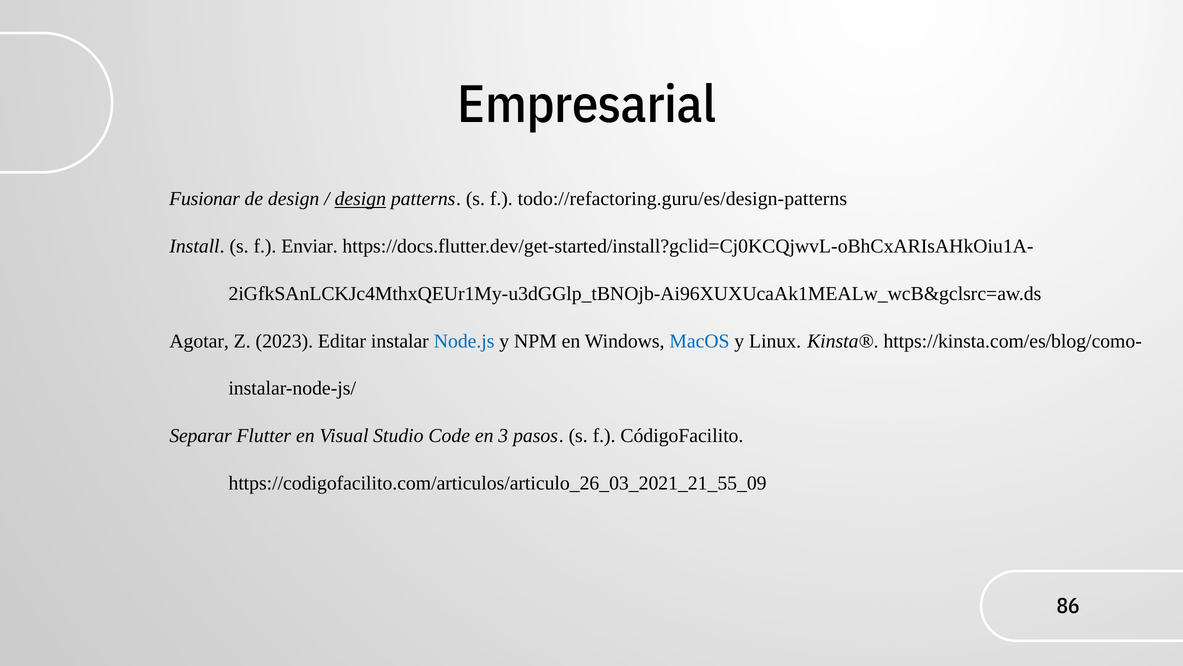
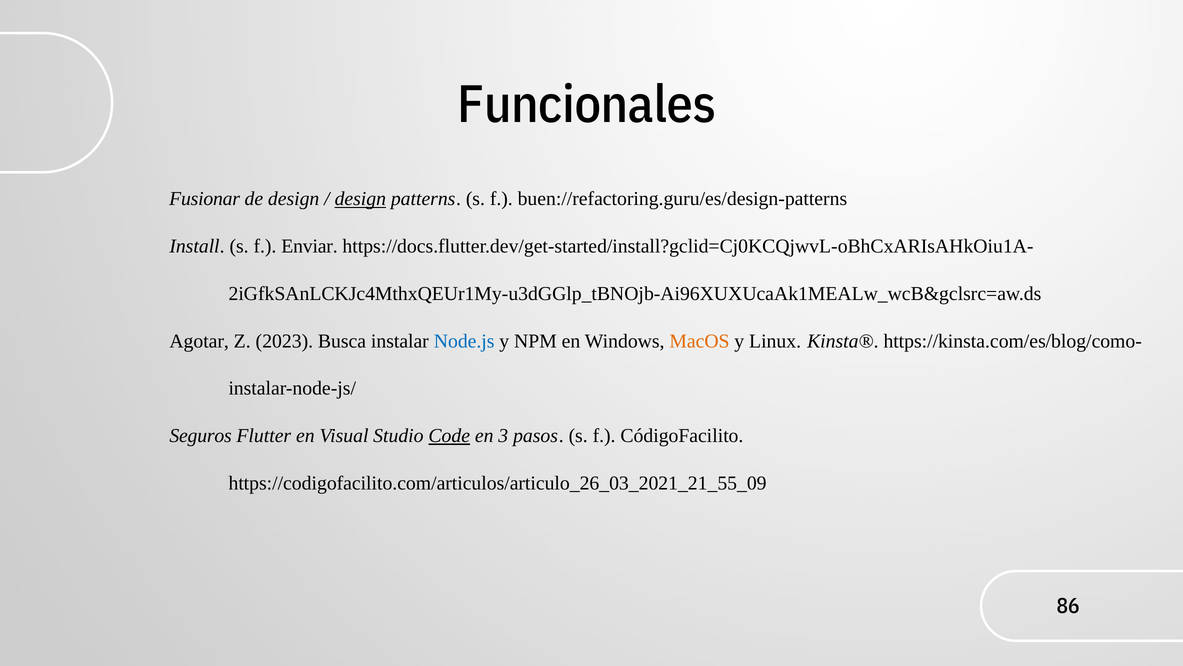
Empresarial: Empresarial -> Funcionales (587, 105)
todo://refactoring.guru/es/design-patterns: todo://refactoring.guru/es/design-patterns -> buen://refactoring.guru/es/design-patterns (682, 199)
Editar: Editar -> Busca (342, 341)
MacOS colour: blue -> orange (699, 341)
Separar: Separar -> Seguros (201, 435)
Code underline: none -> present (449, 435)
